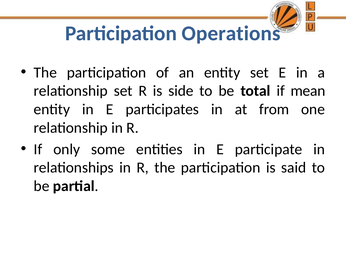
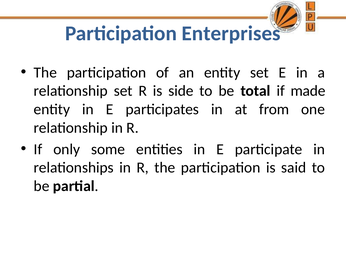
Operations: Operations -> Enterprises (231, 33)
mean: mean -> made (308, 91)
